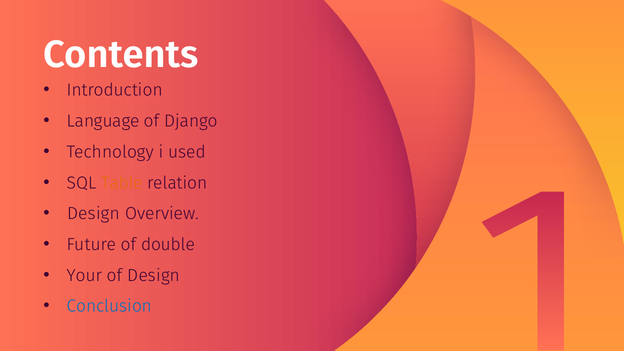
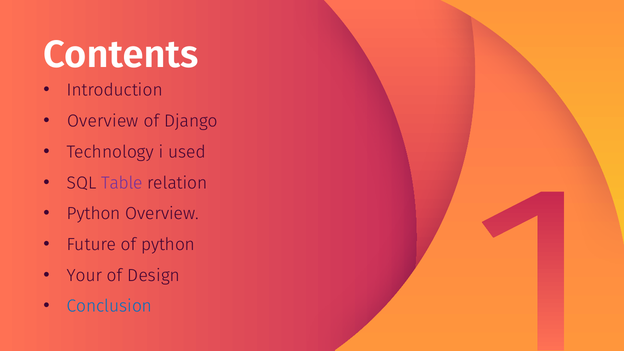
Language: Language -> Overview (103, 121)
Table colour: orange -> purple (122, 183)
Design: Design -> Python (94, 214)
of double: double -> python (168, 245)
